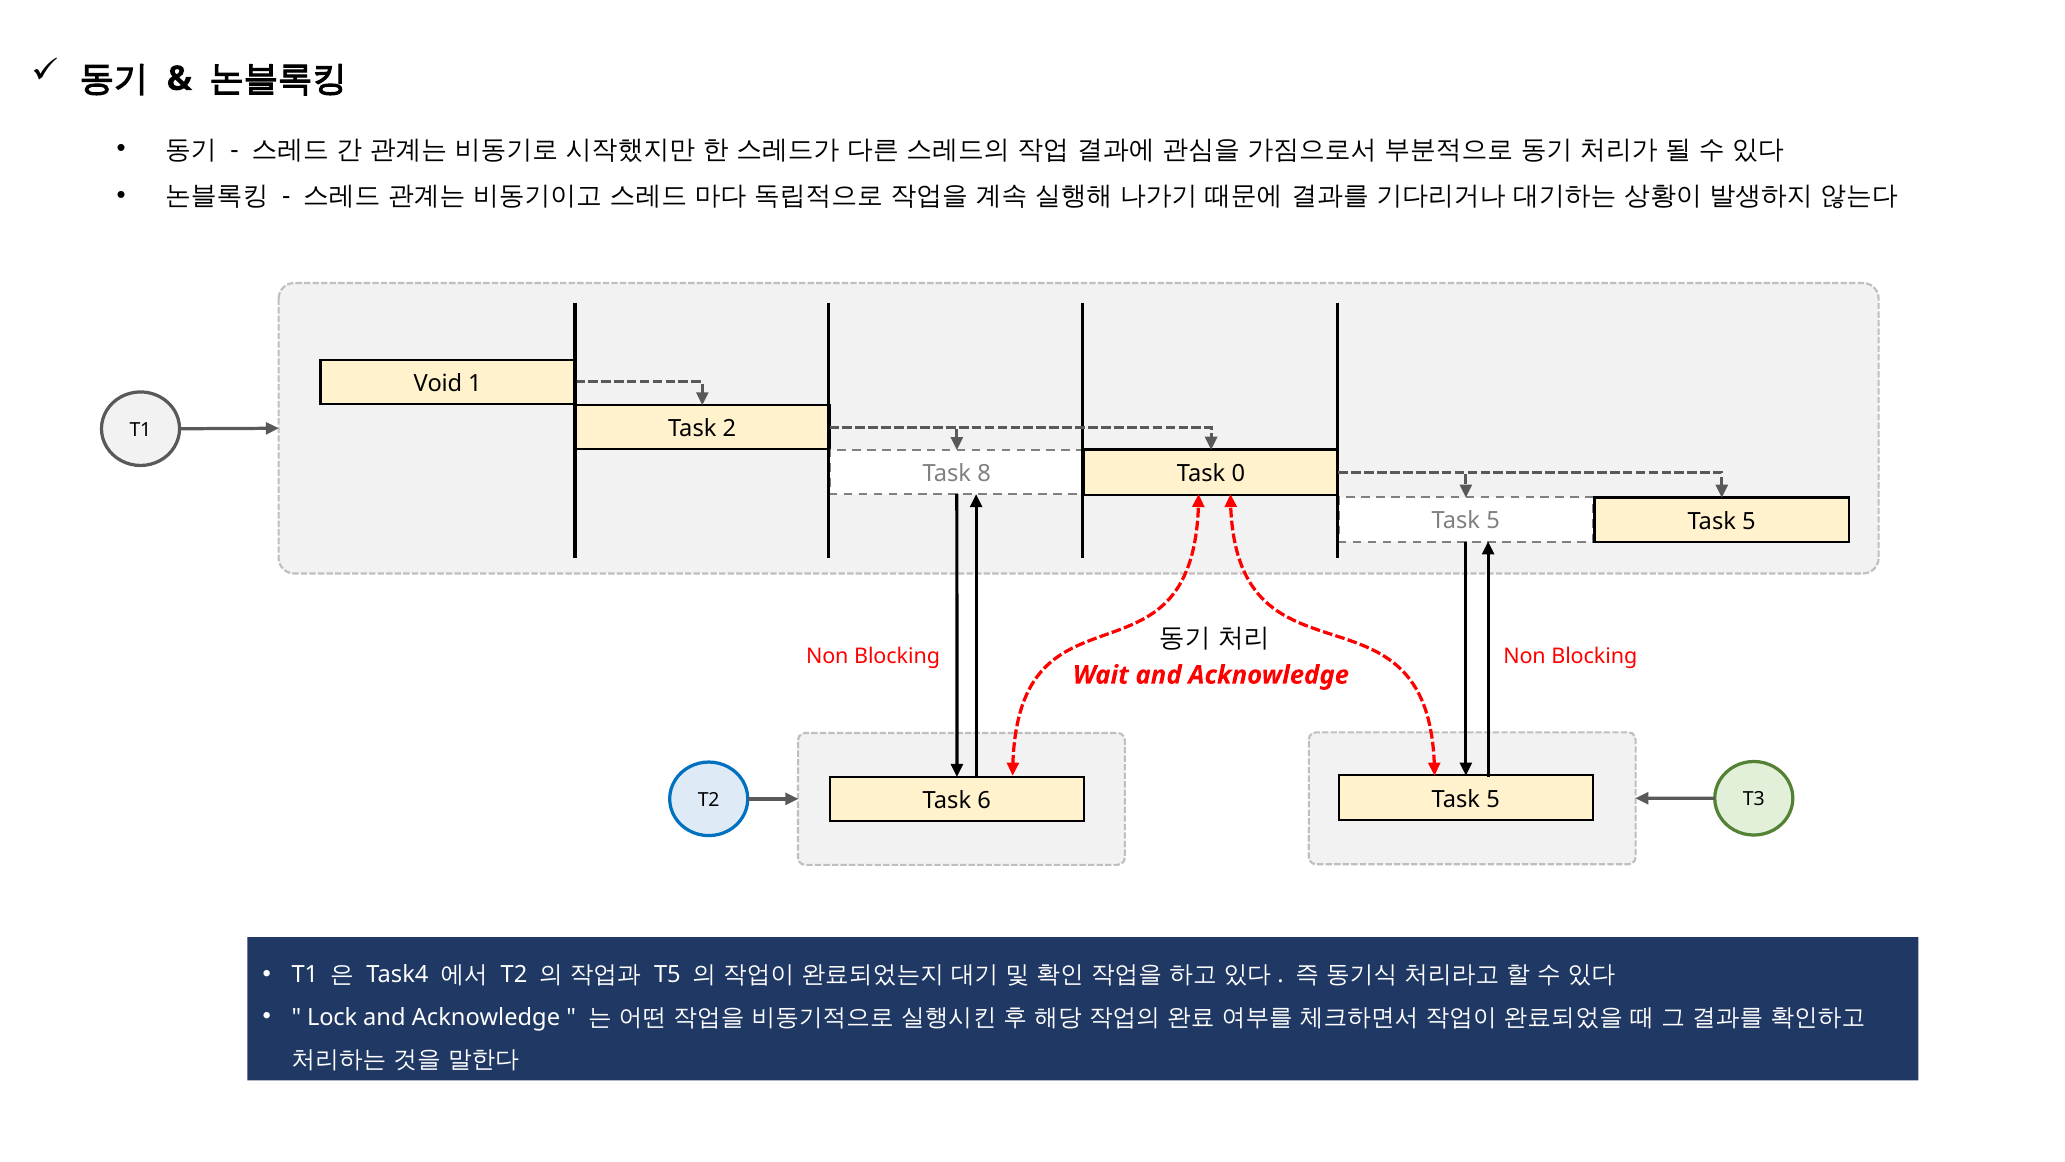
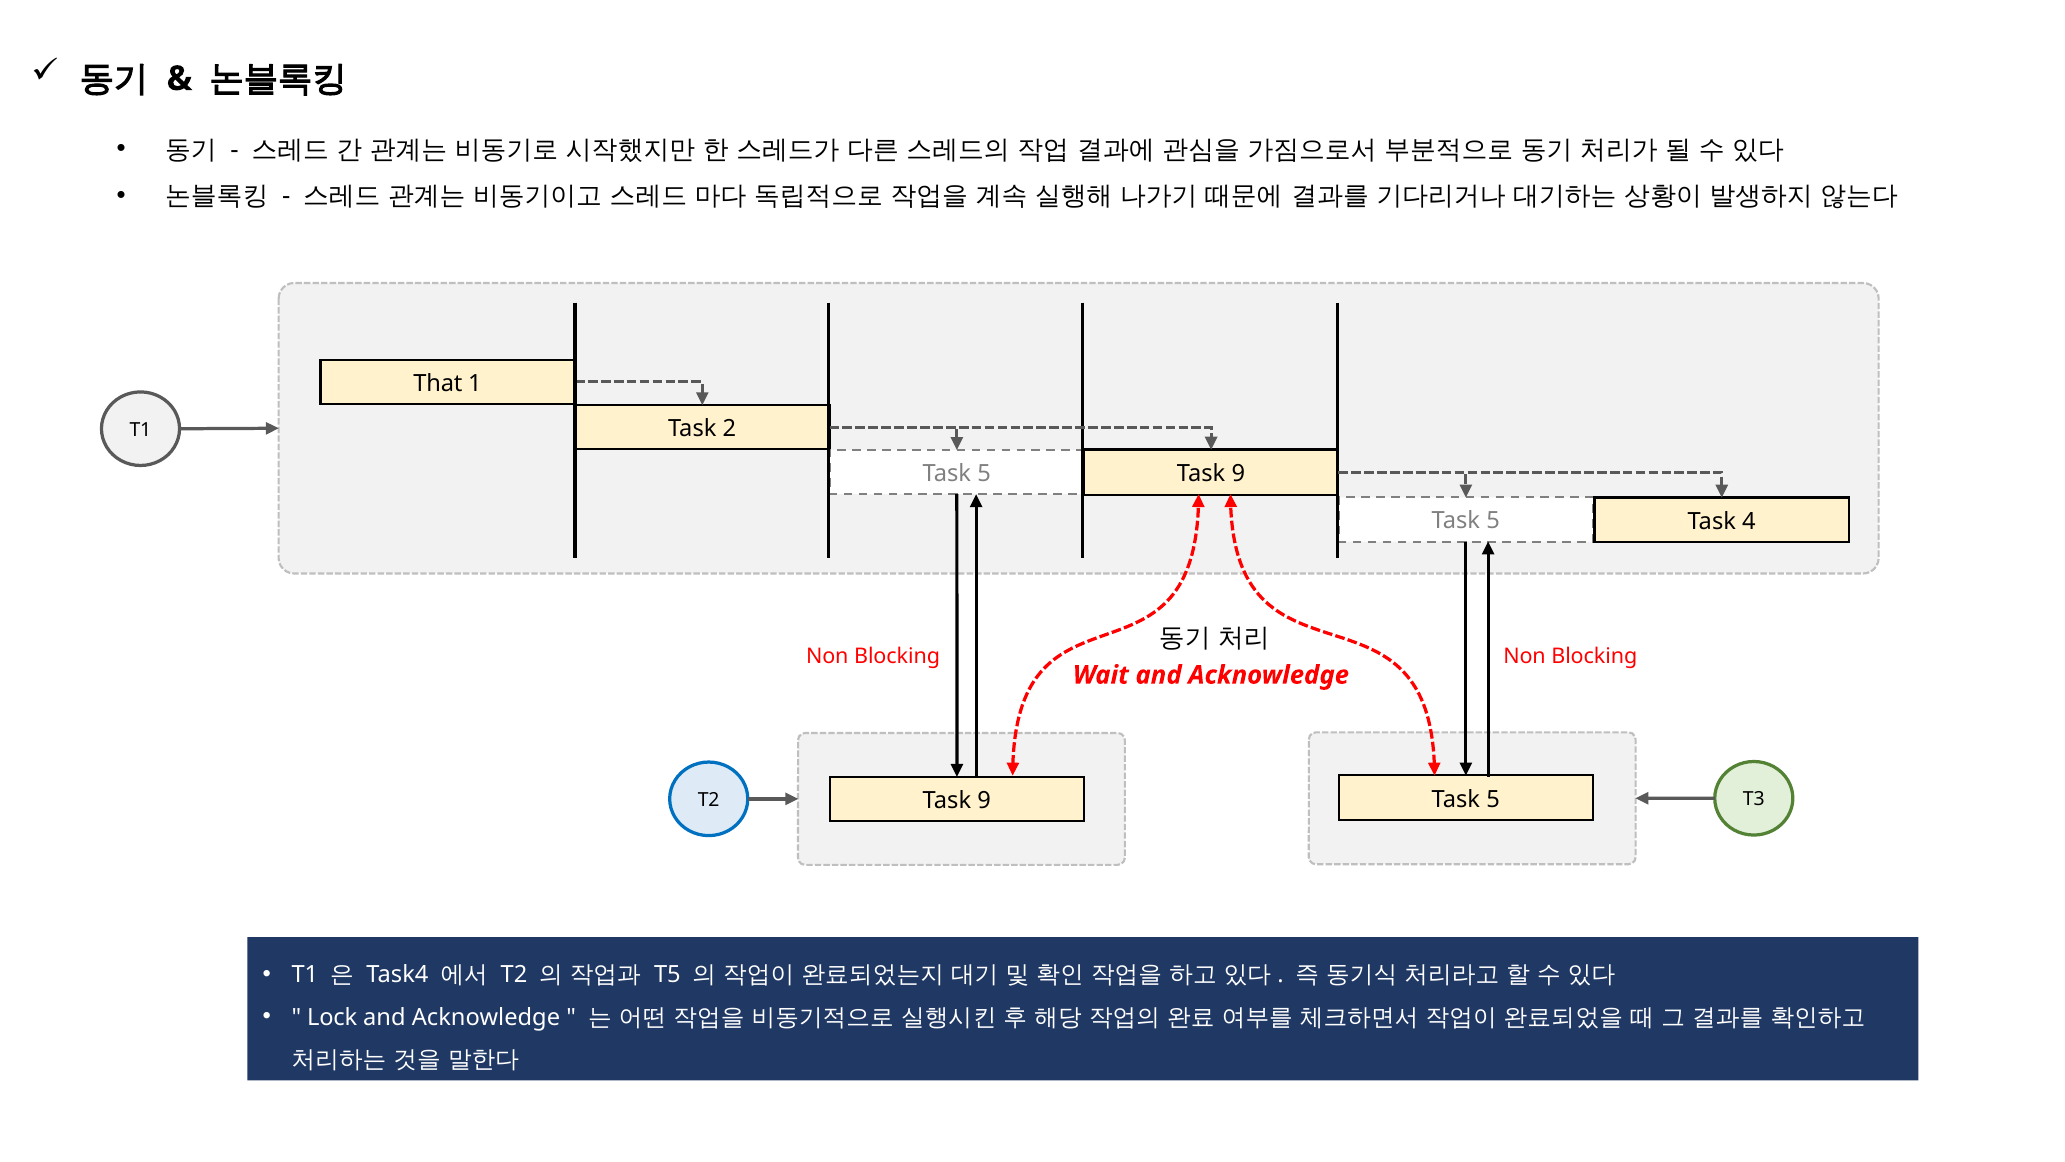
Void: Void -> That (438, 383)
8: 8 -> 5 (984, 473)
0: 0 -> 9 (1238, 474)
5: 5 -> 4 (1749, 521)
6: 6 -> 9 (984, 800)
